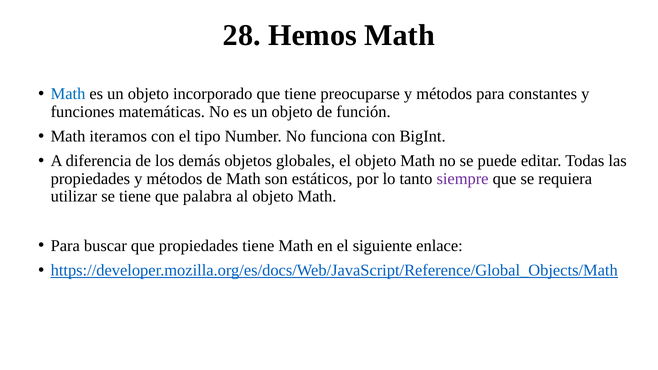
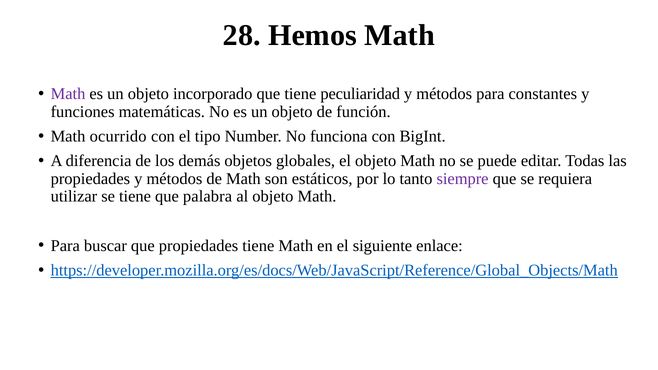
Math colour: blue -> purple (68, 94)
preocuparse: preocuparse -> peculiaridad (360, 94)
iteramos: iteramos -> ocurrido (118, 136)
